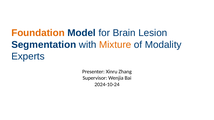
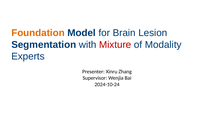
Mixture colour: orange -> red (115, 45)
